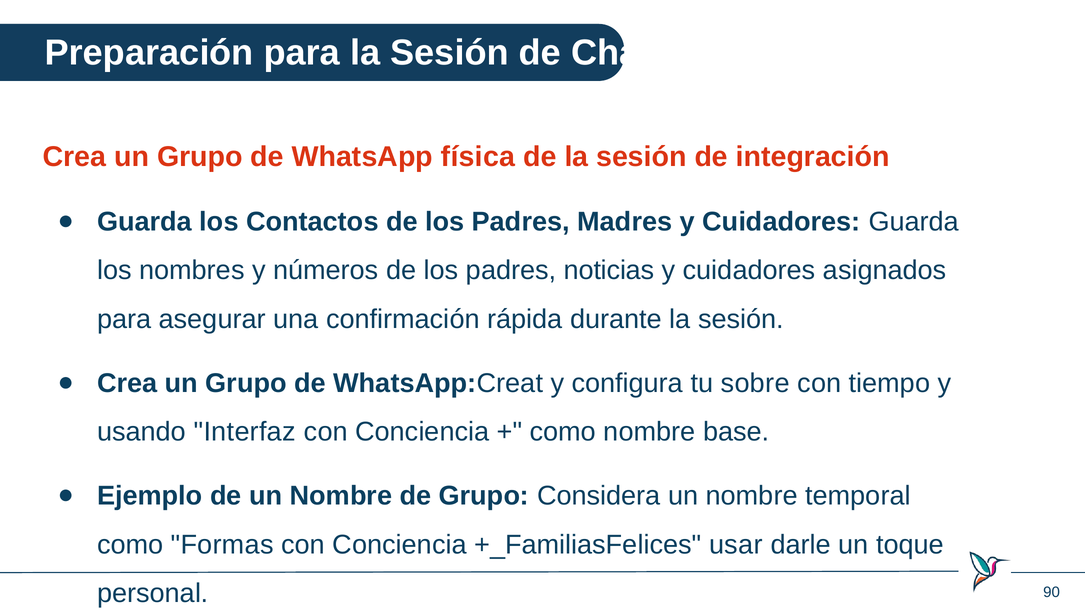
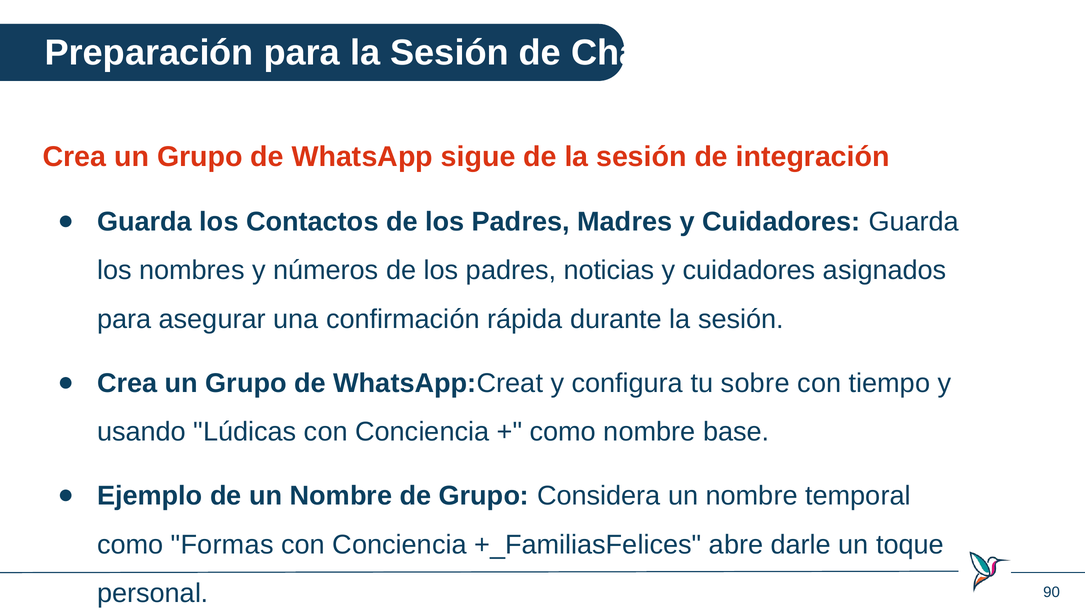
física: física -> sigue (478, 157)
Interfaz: Interfaz -> Lúdicas (245, 432)
usar: usar -> abre (736, 545)
